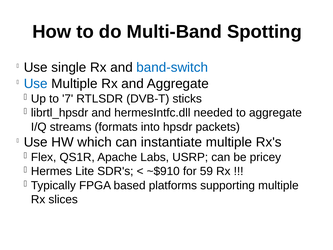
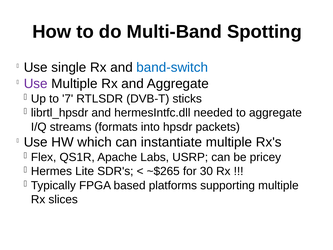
Use colour: blue -> purple (36, 84)
~$910: ~$910 -> ~$265 (163, 171)
59: 59 -> 30 (206, 171)
